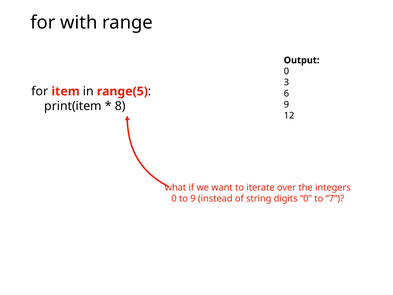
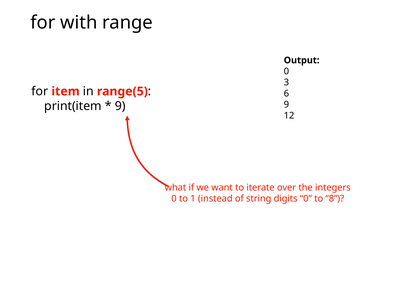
8: 8 -> 9 (120, 106)
to 9: 9 -> 1 (193, 198)
7: 7 -> 8 (335, 198)
